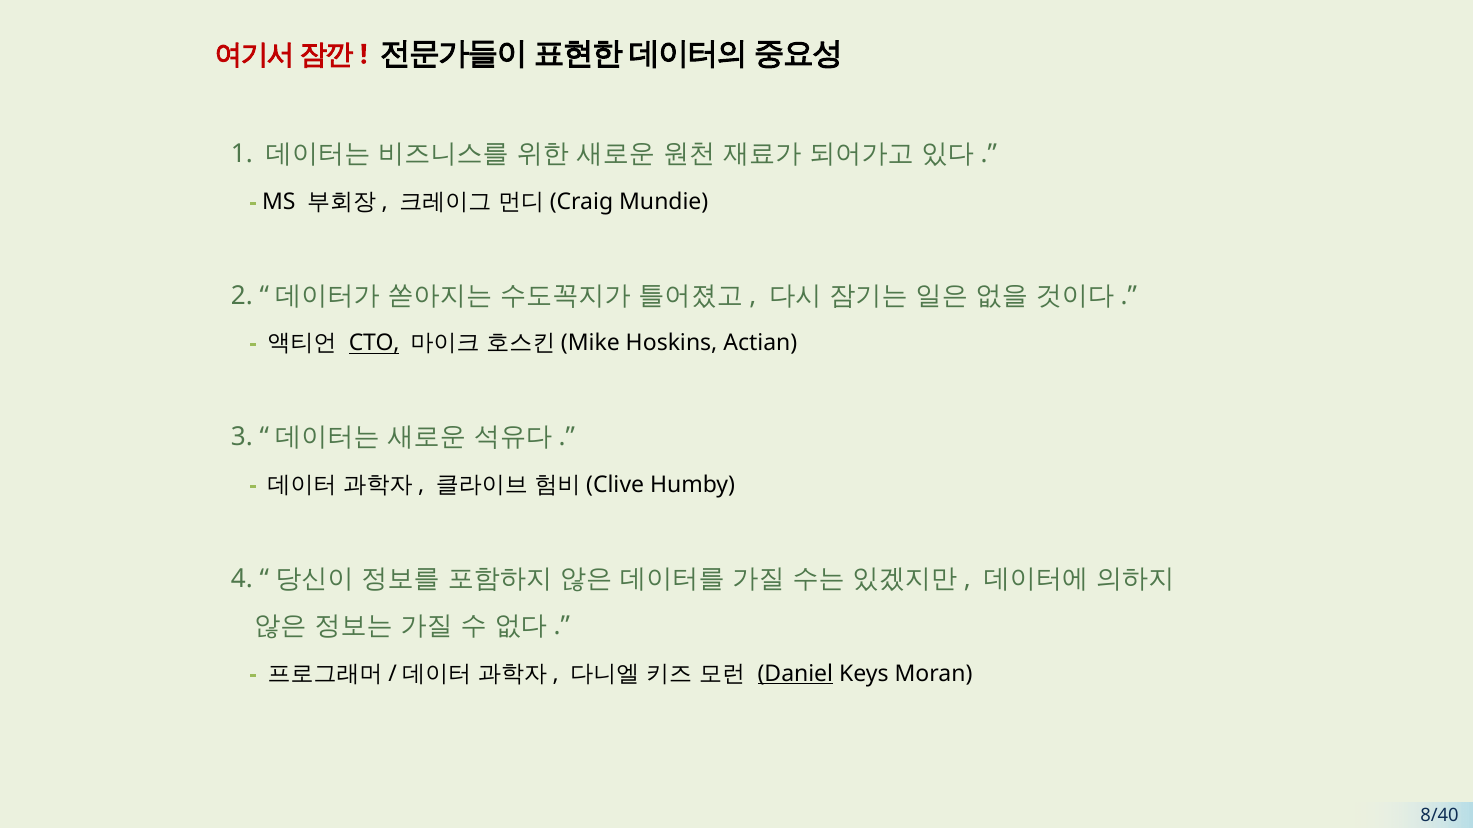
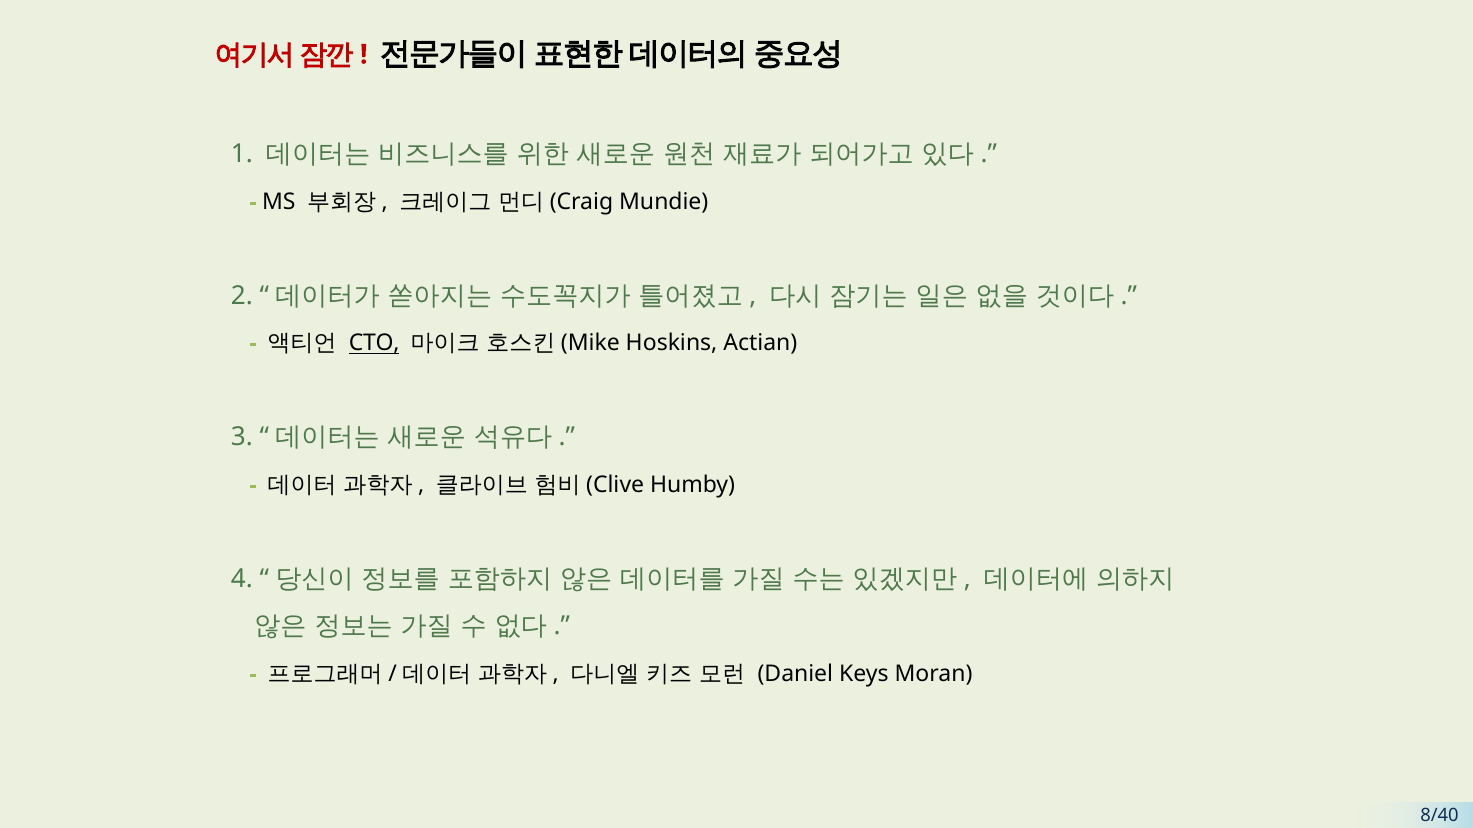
Daniel underline: present -> none (795, 674)
